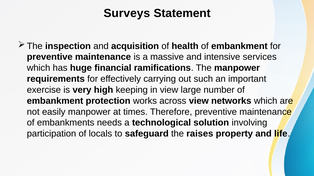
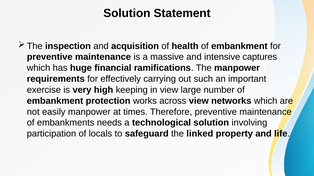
Surveys: Surveys -> Solution (127, 13)
services: services -> captures (260, 57)
raises: raises -> linked (200, 134)
